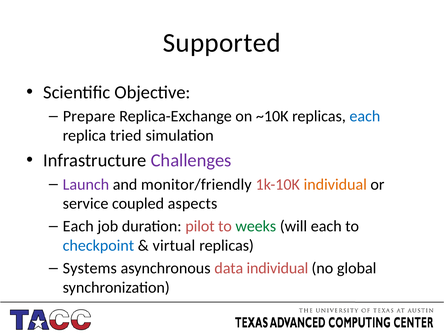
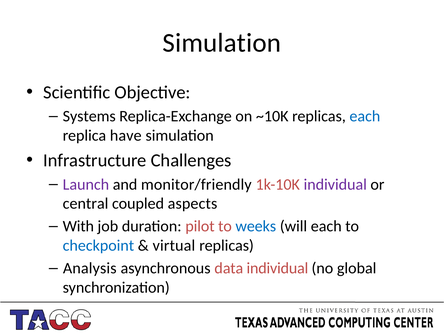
Supported: Supported -> Simulation (222, 43)
Prepare: Prepare -> Systems (89, 116)
tried: tried -> have (126, 136)
Challenges colour: purple -> black (191, 160)
individual colour: orange -> purple (335, 184)
service: service -> central (86, 204)
Each: Each -> With (78, 226)
weeks colour: green -> blue (256, 226)
Systems: Systems -> Analysis (90, 268)
